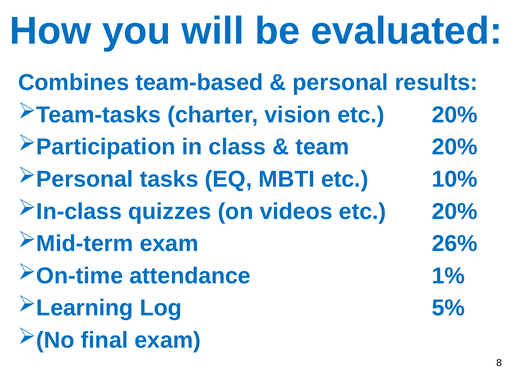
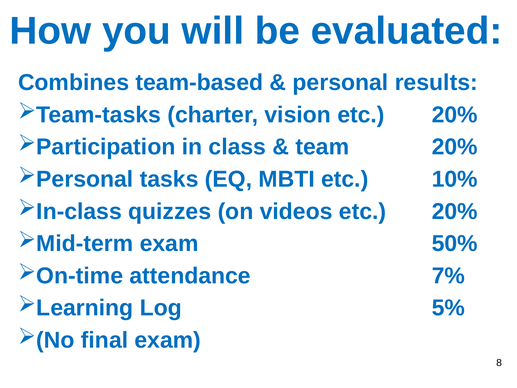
26%: 26% -> 50% (455, 244)
1%: 1% -> 7% (448, 276)
